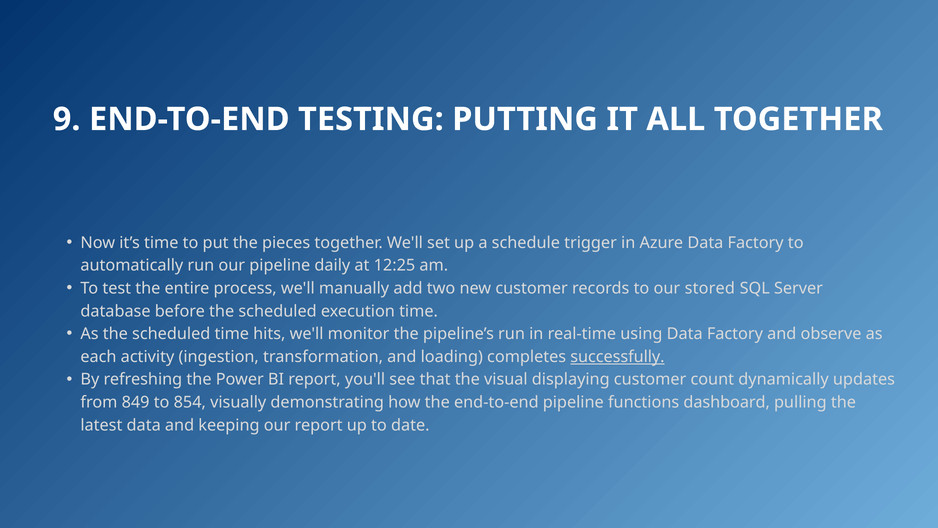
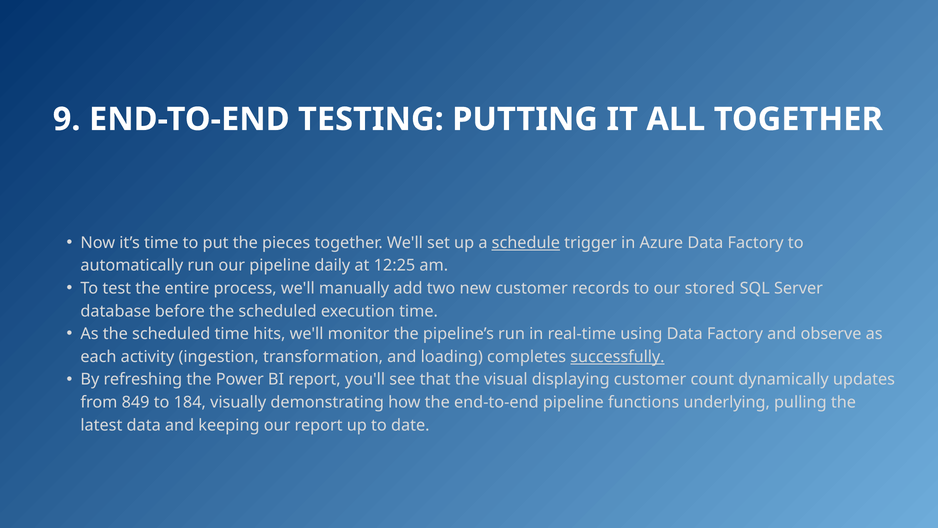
schedule underline: none -> present (526, 243)
854: 854 -> 184 (190, 402)
dashboard: dashboard -> underlying (727, 402)
